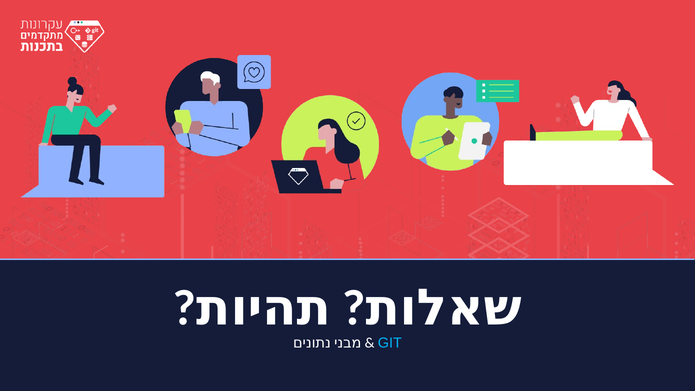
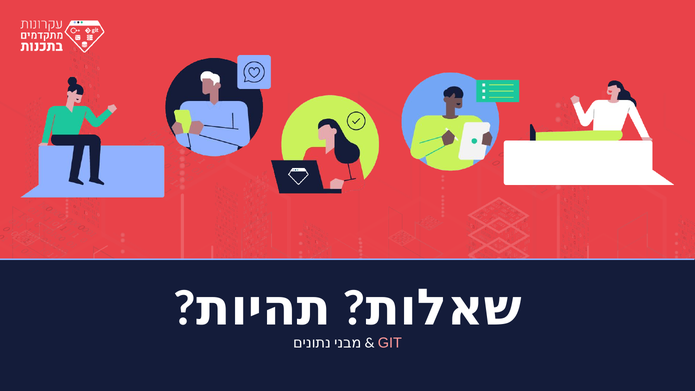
GIT colour: light blue -> pink (390, 343)
